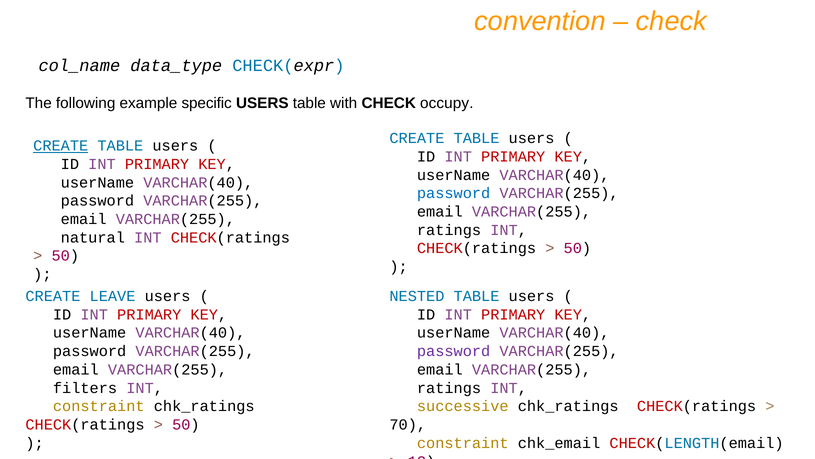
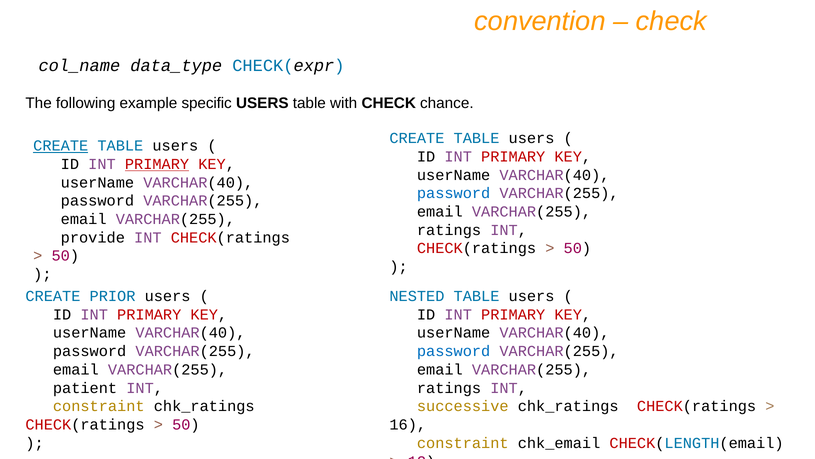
occupy: occupy -> chance (447, 103)
PRIMARY underline: none -> present (157, 164)
natural: natural -> provide (93, 237)
LEAVE: LEAVE -> PRIOR (113, 296)
password colour: purple -> blue (454, 351)
filters: filters -> patient (85, 388)
70: 70 -> 16 (408, 424)
